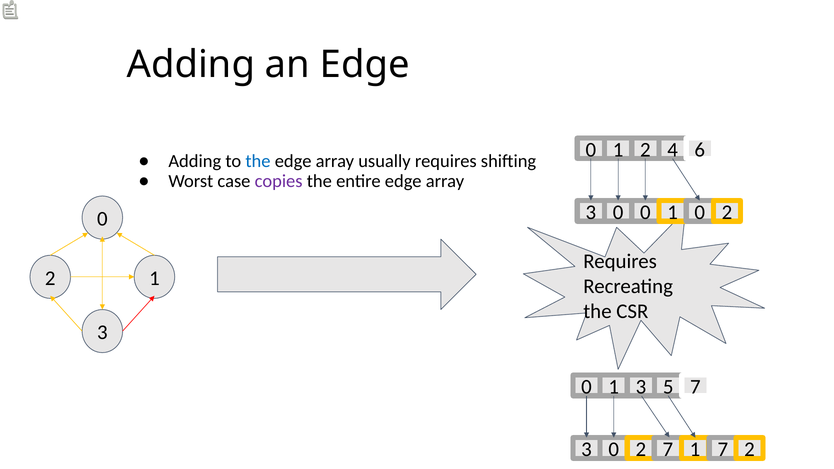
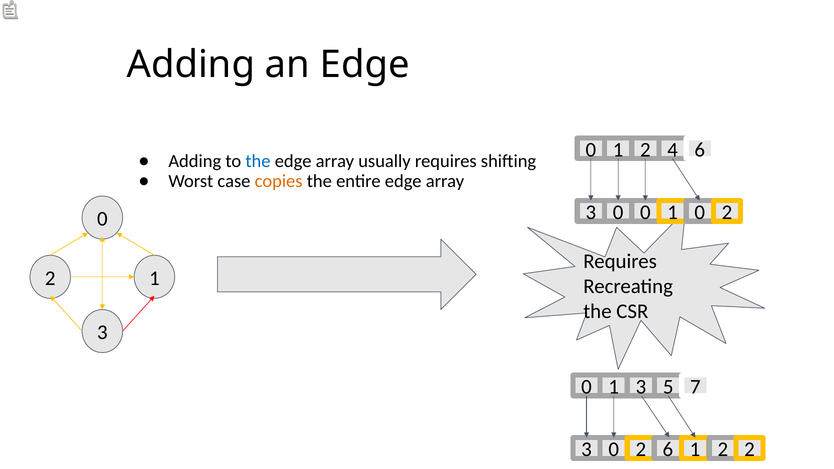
copies colour: purple -> orange (279, 181)
7: 7 -> 6 (668, 450)
1 7: 7 -> 2 (723, 450)
